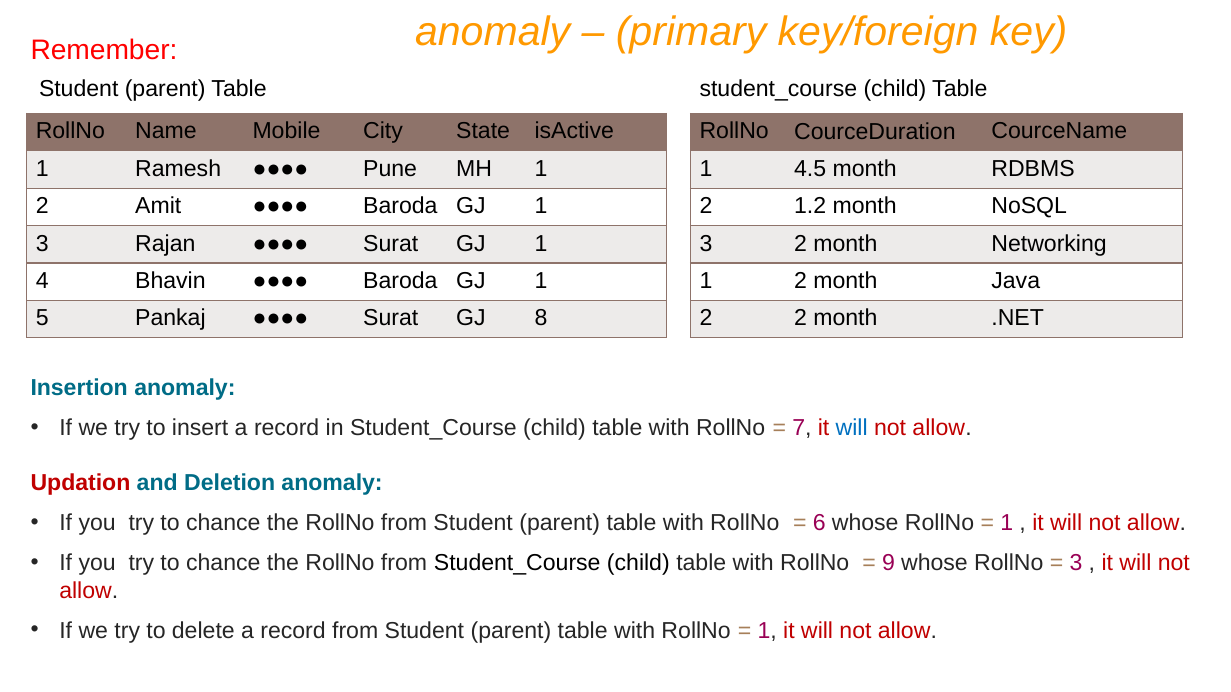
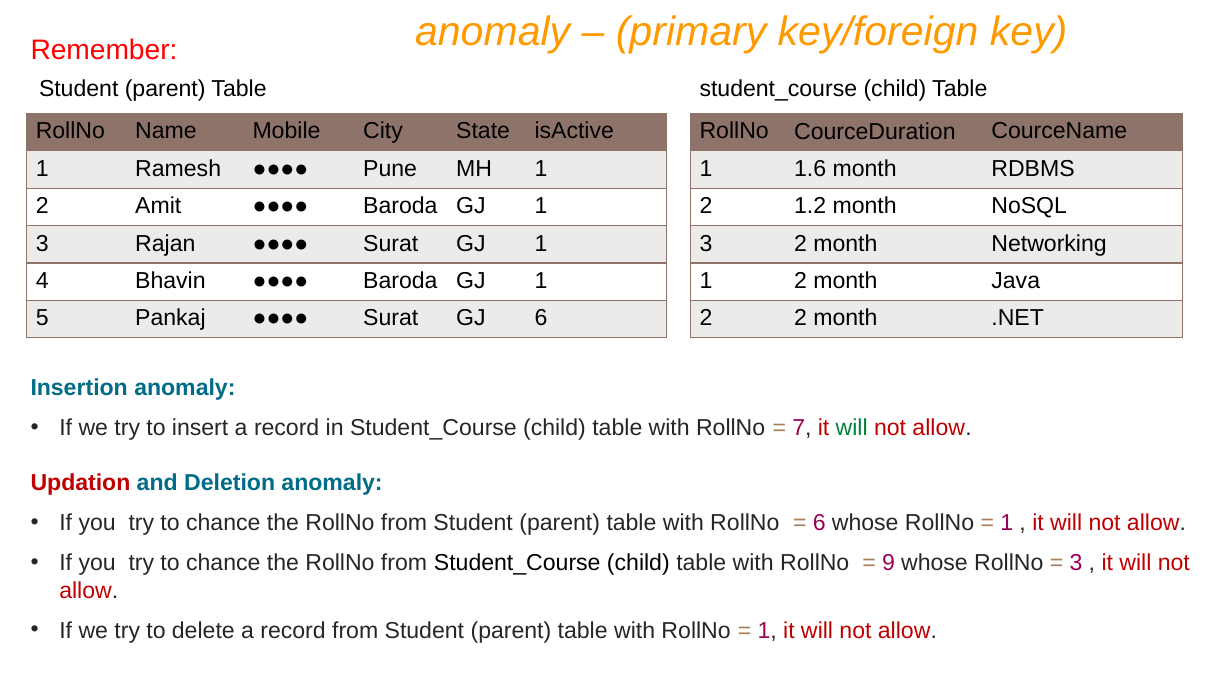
4.5: 4.5 -> 1.6 (810, 169)
GJ 8: 8 -> 6 (541, 318)
will colour: blue -> green (852, 428)
